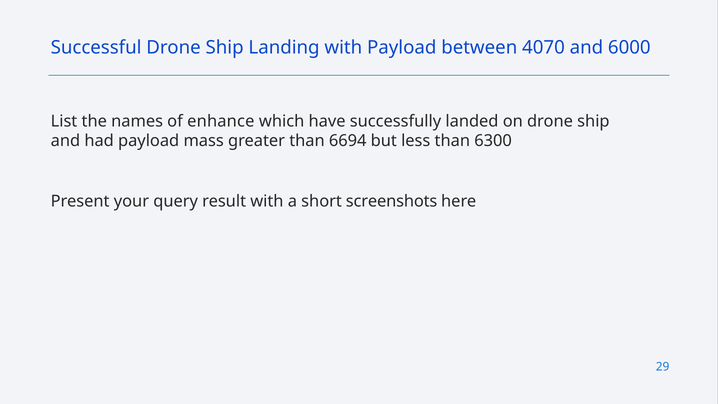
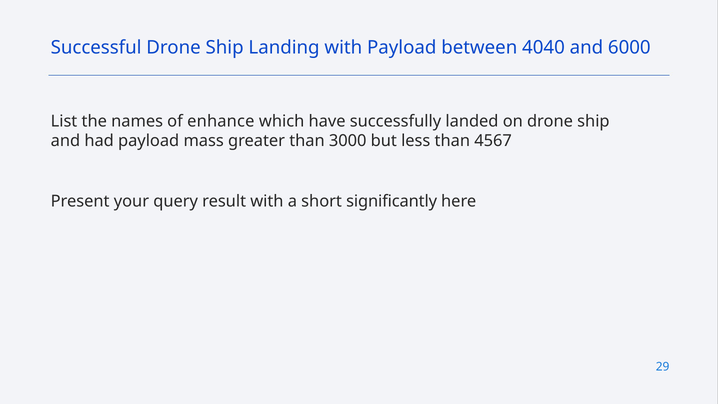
4070: 4070 -> 4040 (543, 48)
6694: 6694 -> 3000 (348, 141)
6300: 6300 -> 4567 (493, 141)
screenshots: screenshots -> significantly (392, 201)
